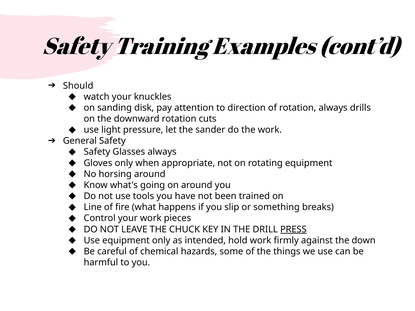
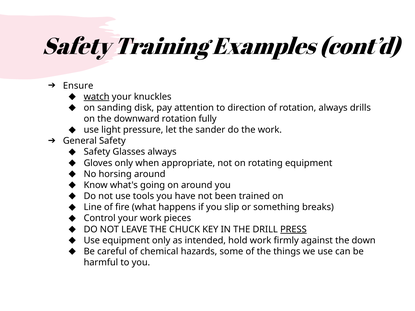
Should: Should -> Ensure (78, 86)
watch underline: none -> present (97, 97)
cuts: cuts -> fully (208, 119)
